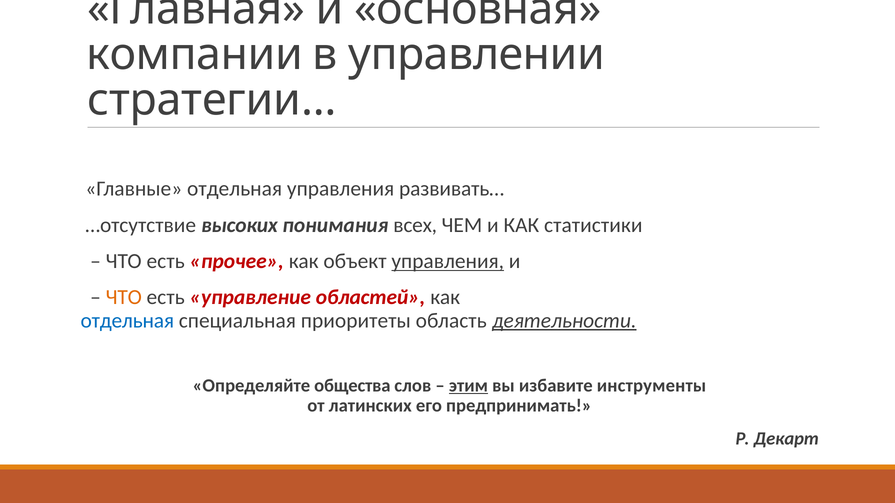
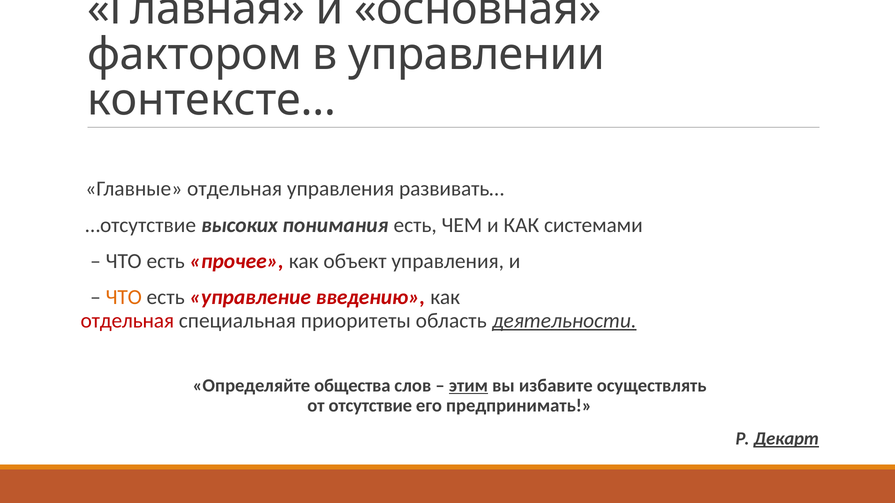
компании: компании -> фактором (195, 55)
стратегии…: стратегии… -> контексте… (212, 100)
понимания всех: всех -> есть (415, 225)
статистики: статистики -> системами (593, 225)
управления underline: present -> none (448, 261)
областей: областей -> введению (370, 298)
отдельная colour: blue -> red (127, 321)
инструменты: инструменты -> осуществлять (652, 386)
латинских: латинских -> отсутствие (370, 406)
Декарт underline: none -> present (786, 439)
